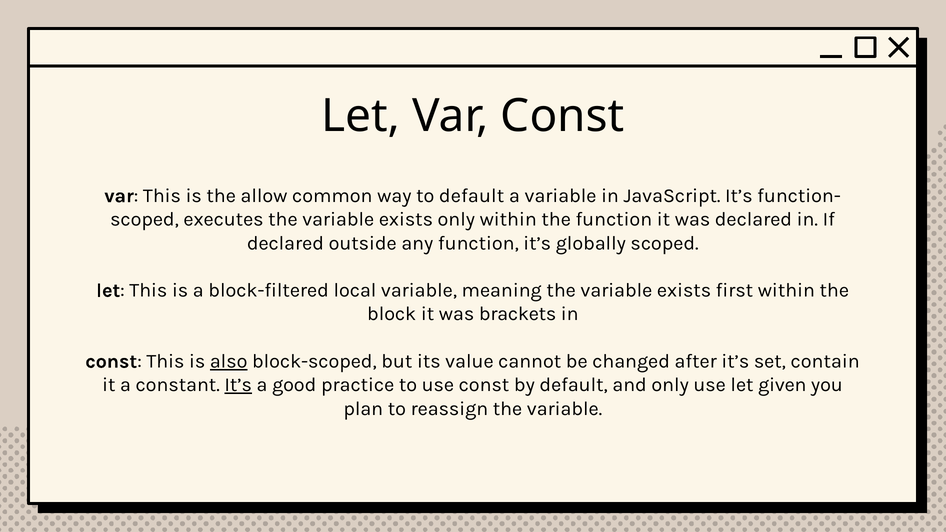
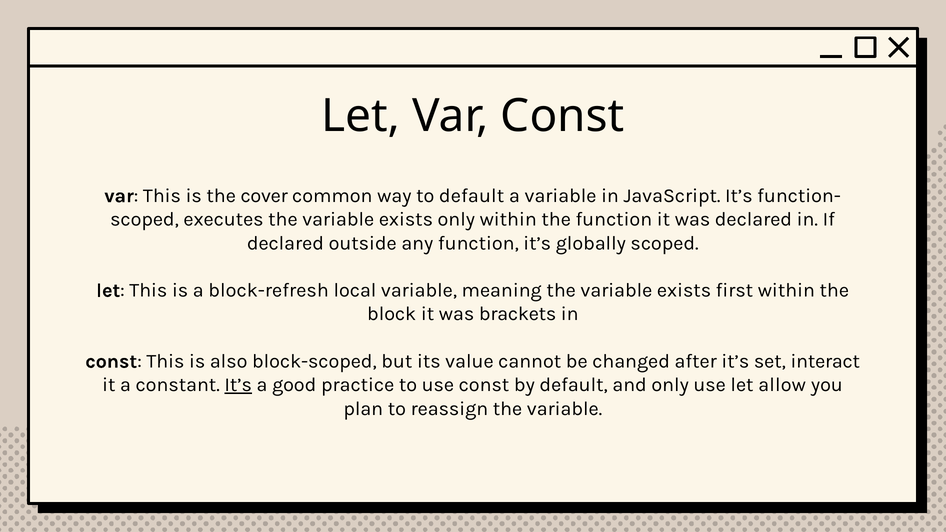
allow: allow -> cover (264, 196)
block-filtered: block-filtered -> block-refresh (269, 290)
also underline: present -> none (229, 361)
contain: contain -> interact (825, 361)
given: given -> allow (782, 385)
